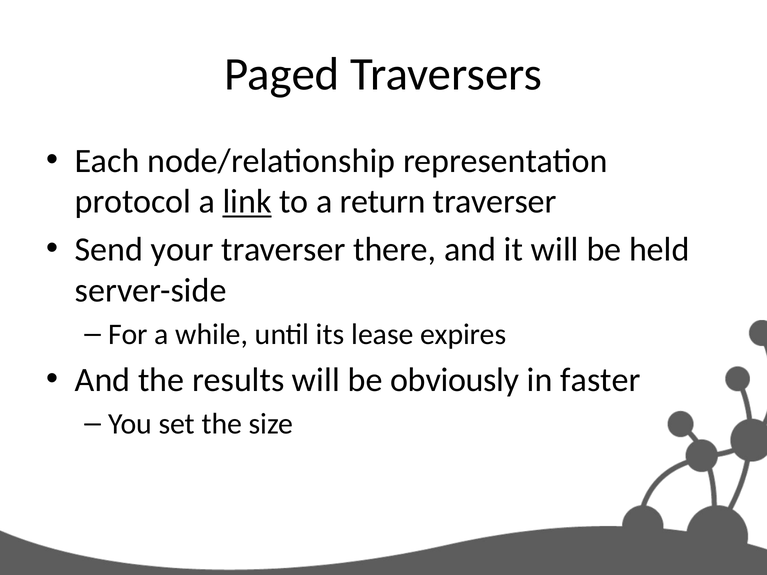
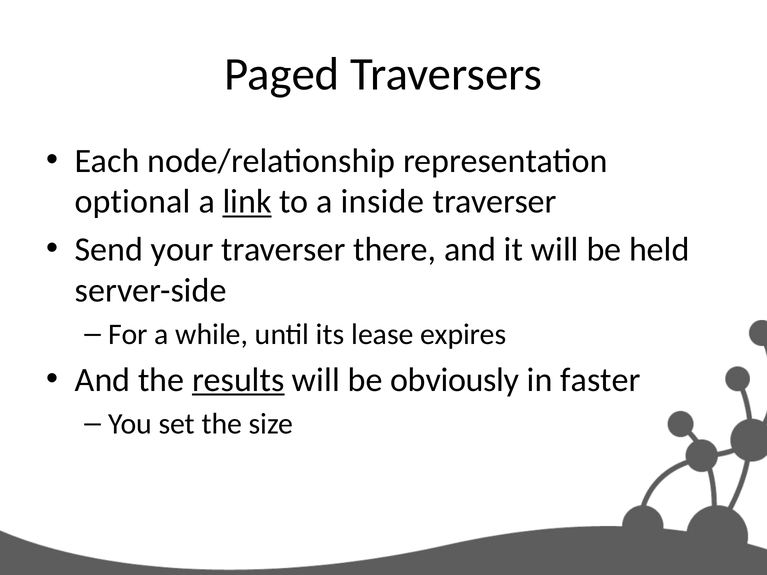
protocol: protocol -> optional (133, 202)
return: return -> inside (382, 202)
results underline: none -> present (238, 380)
